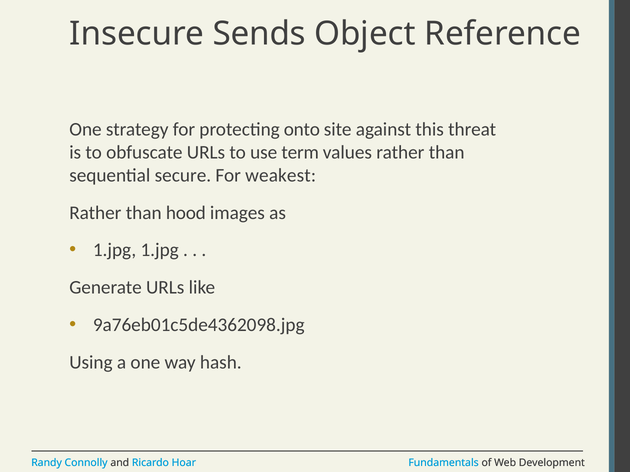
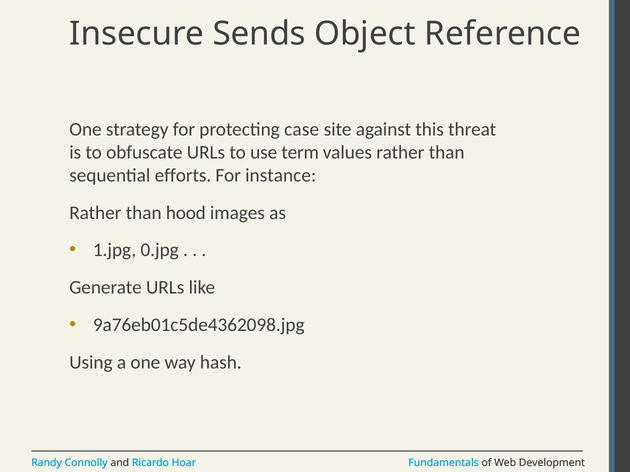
onto: onto -> case (302, 129)
secure: secure -> efforts (183, 176)
weakest: weakest -> instance (281, 176)
1.jpg 1.jpg: 1.jpg -> 0.jpg (160, 250)
